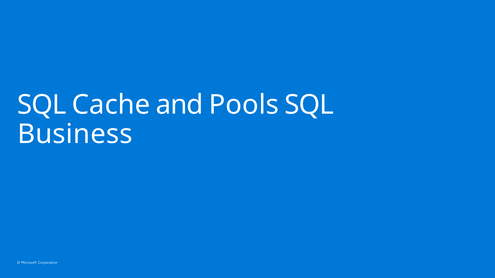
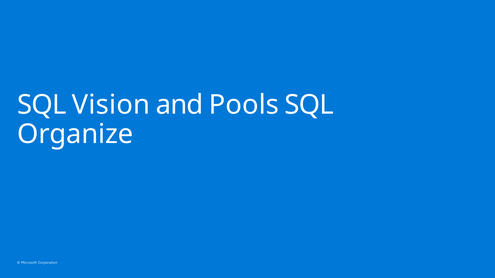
Cache: Cache -> Vision (111, 105)
Business: Business -> Organize (75, 134)
